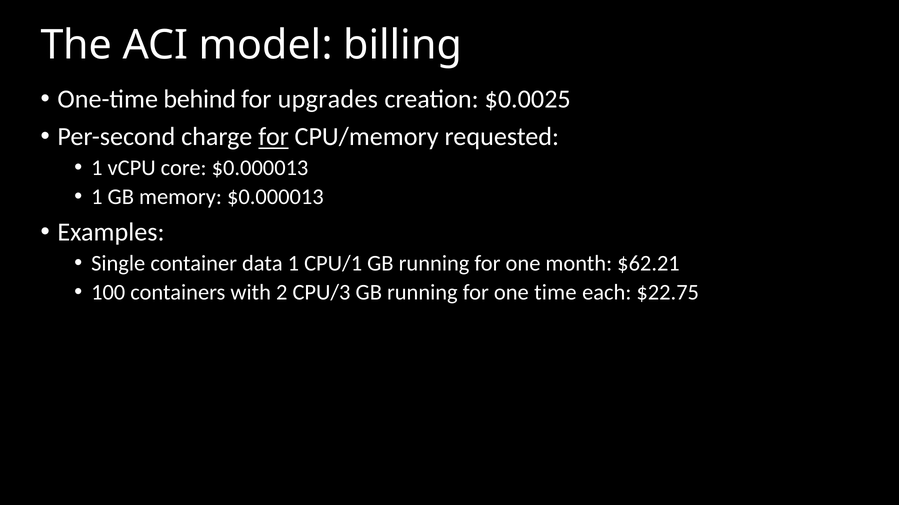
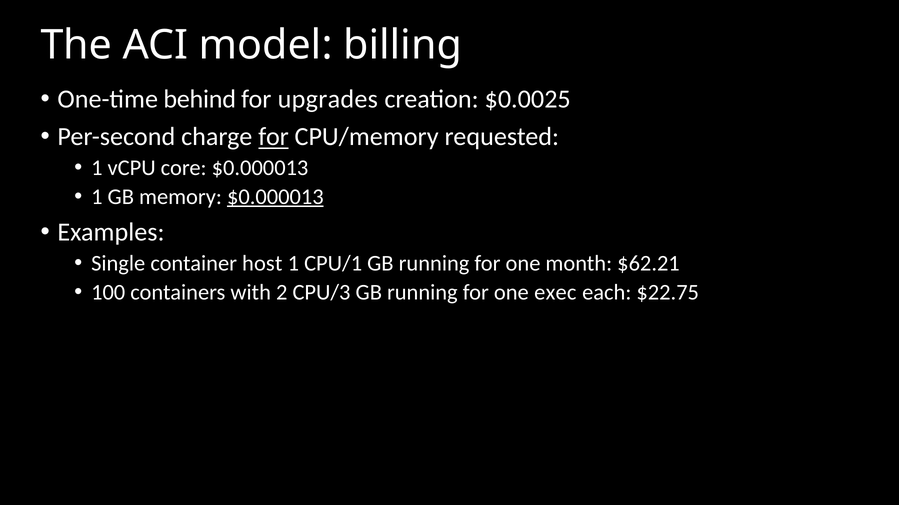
$0.000013 underline: none -> present (275, 197)
data: data -> host (262, 264)
time: time -> exec (555, 292)
